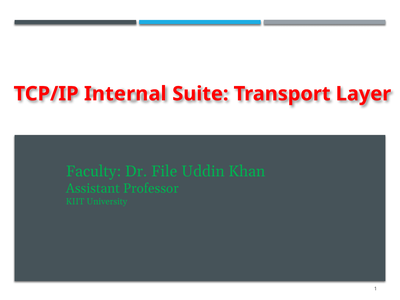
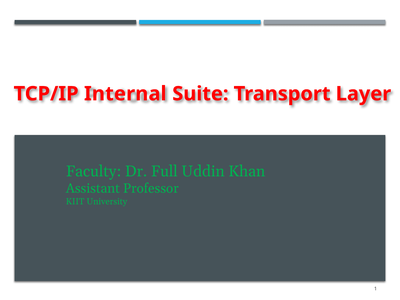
File: File -> Full (164, 171)
